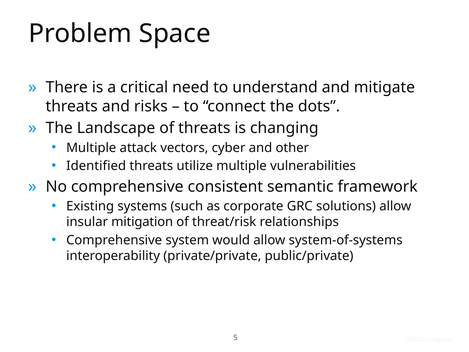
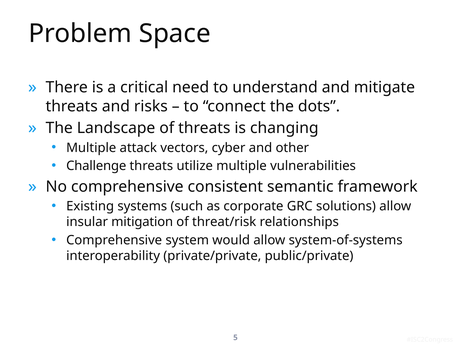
Identified: Identified -> Challenge (96, 166)
